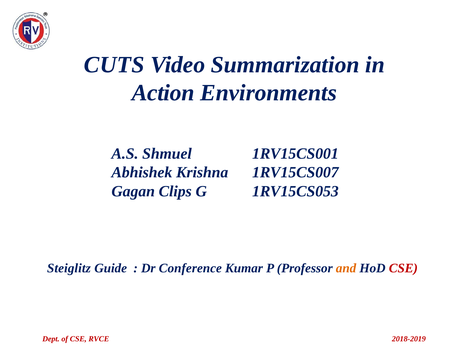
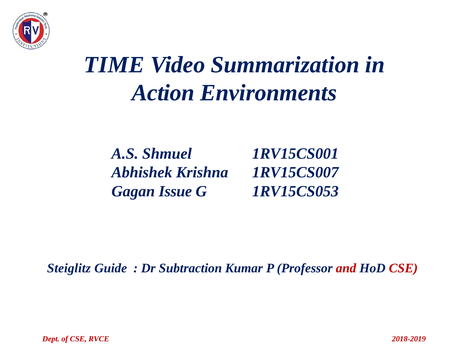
CUTS: CUTS -> TIME (114, 65)
Clips: Clips -> Issue (175, 191)
Conference: Conference -> Subtraction (190, 268)
and colour: orange -> red (346, 268)
